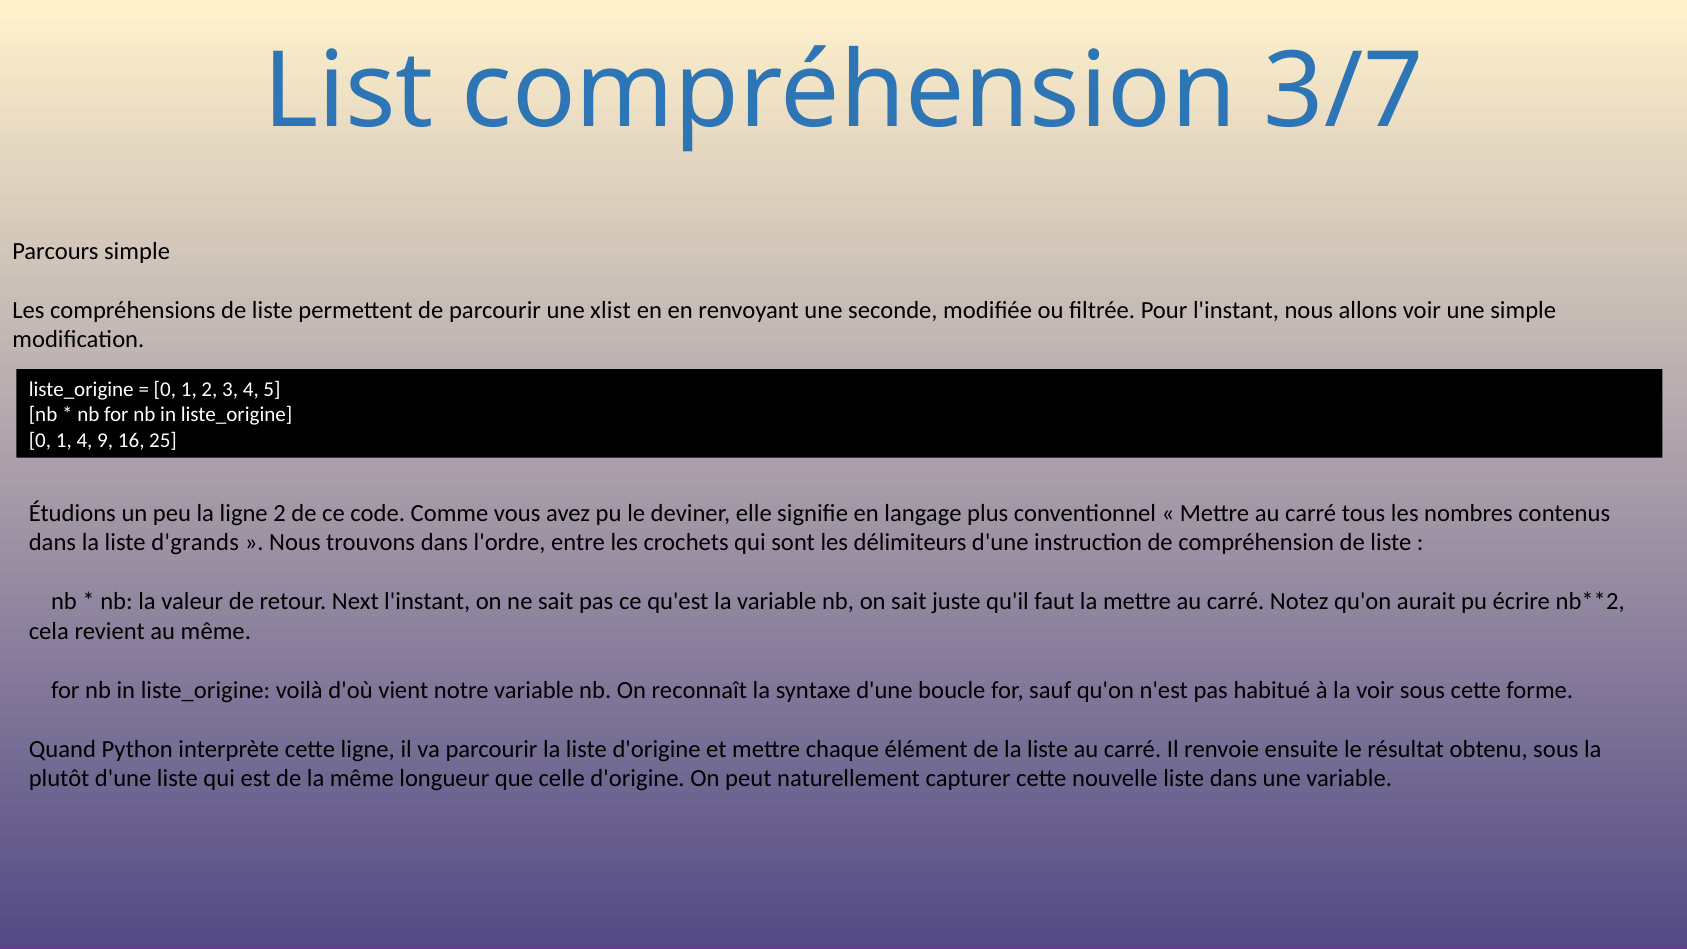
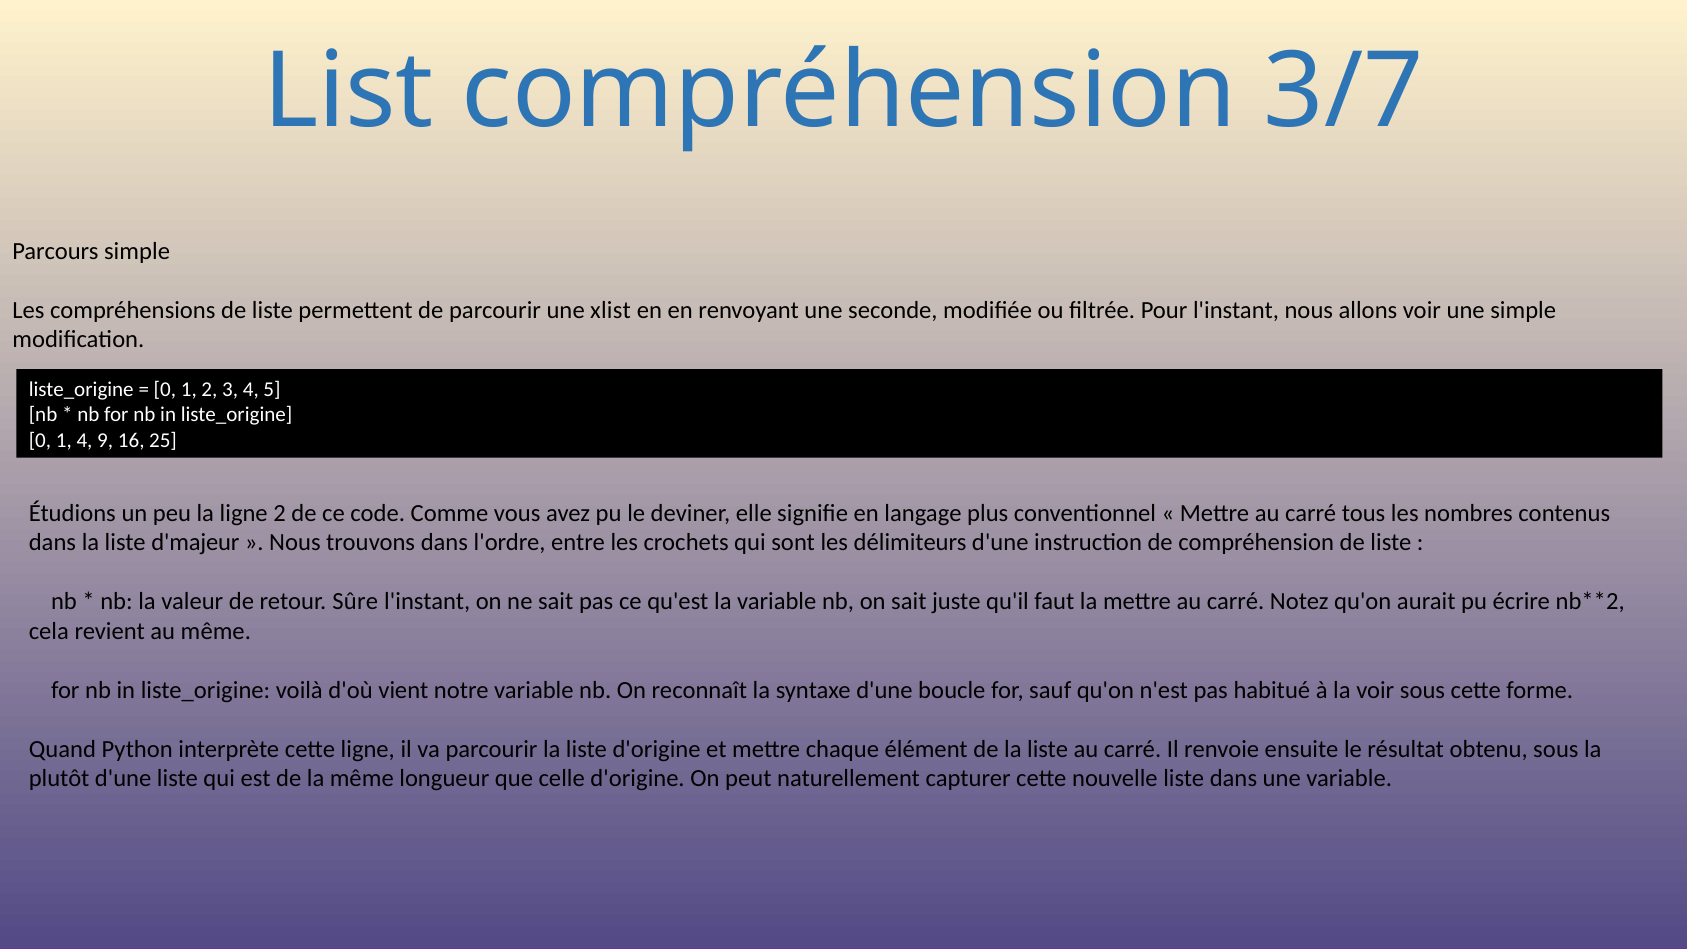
d'grands: d'grands -> d'majeur (195, 542)
Next: Next -> Sûre (355, 601)
